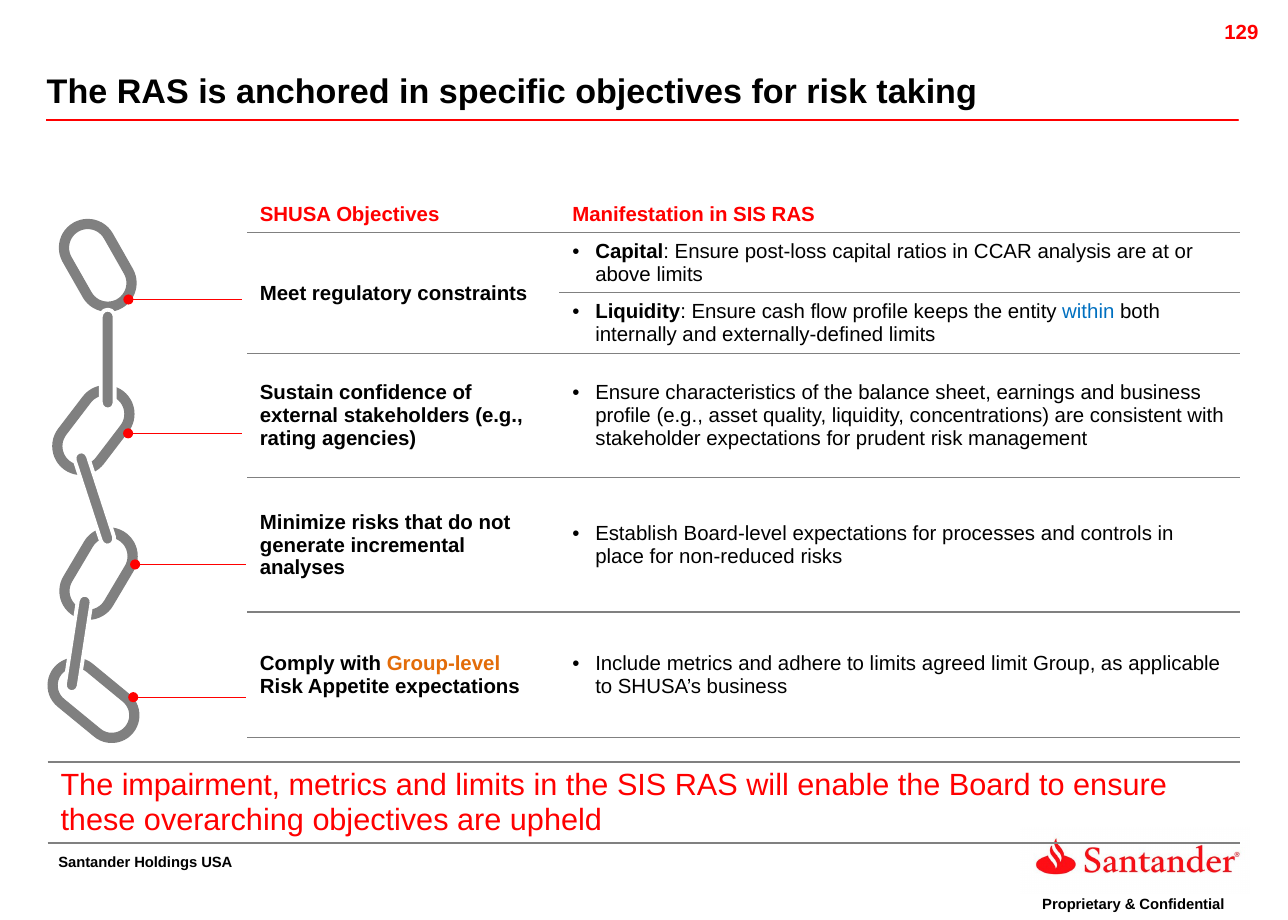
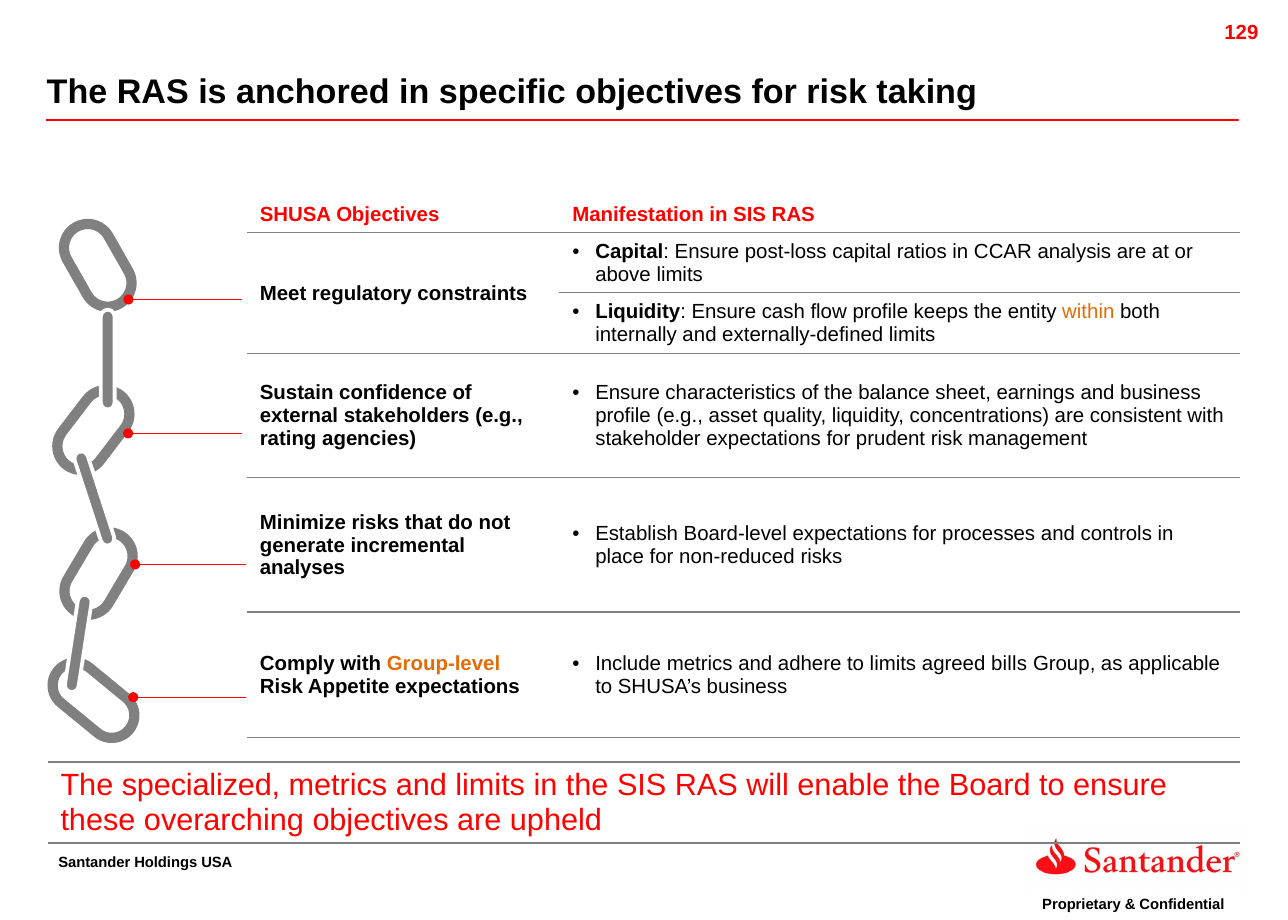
within colour: blue -> orange (1088, 312)
limit: limit -> bills (1009, 664)
impairment: impairment -> specialized (201, 786)
